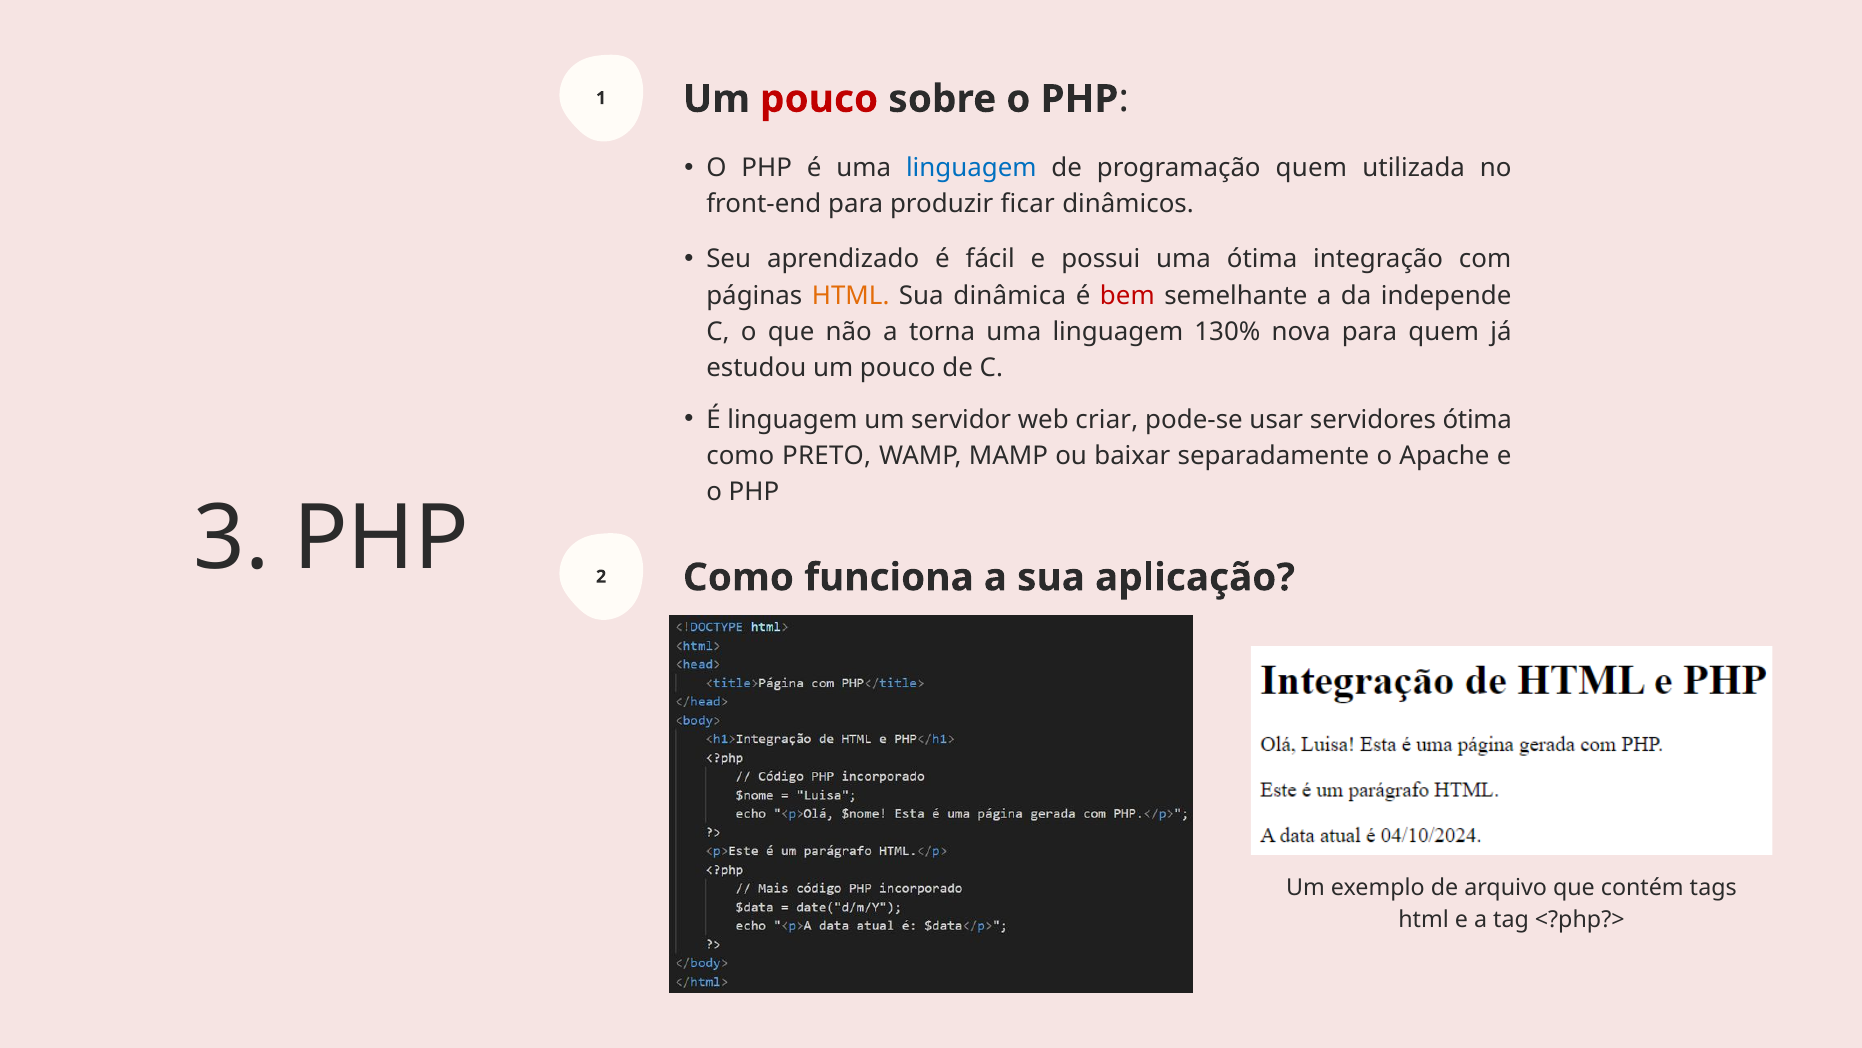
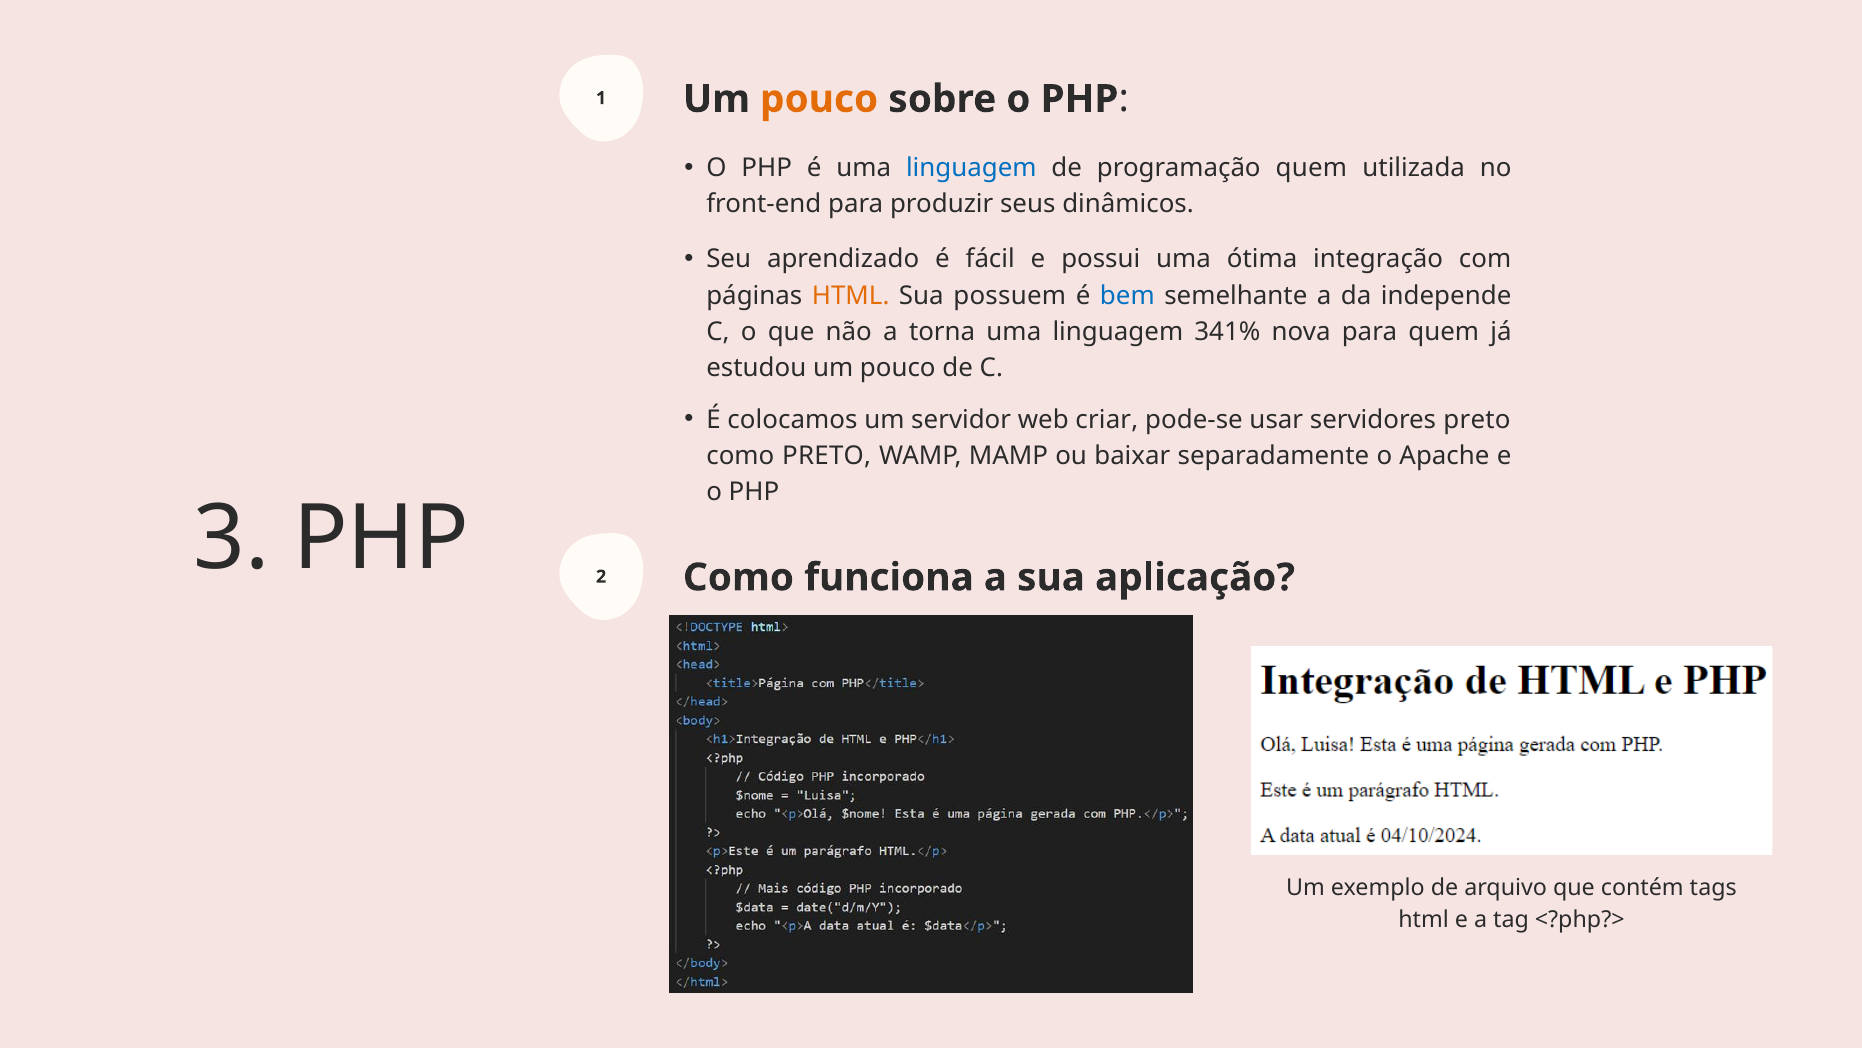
pouco colour: red -> orange (819, 99)
ficar: ficar -> seus (1028, 204)
dinâmica: dinâmica -> possuem (1010, 296)
bem colour: red -> blue (1127, 296)
130%: 130% -> 341% (1227, 332)
É linguagem: linguagem -> colocamos (792, 419)
servidores ótima: ótima -> preto (1477, 419)
